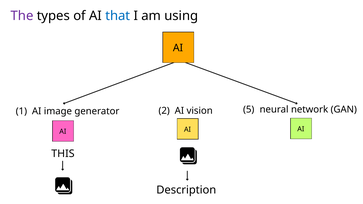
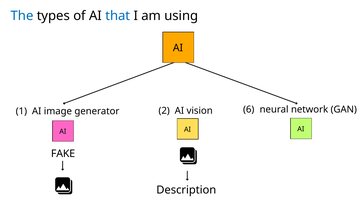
The colour: purple -> blue (22, 16)
5: 5 -> 6 (249, 110)
THIS: THIS -> FAKE (63, 154)
